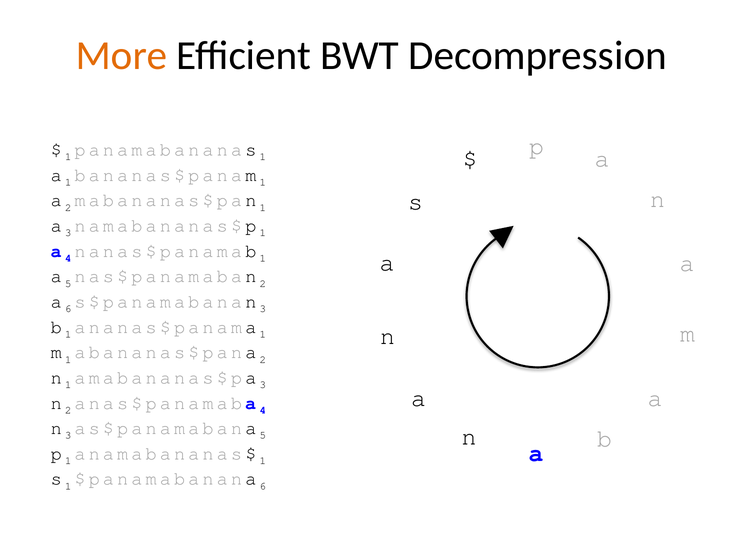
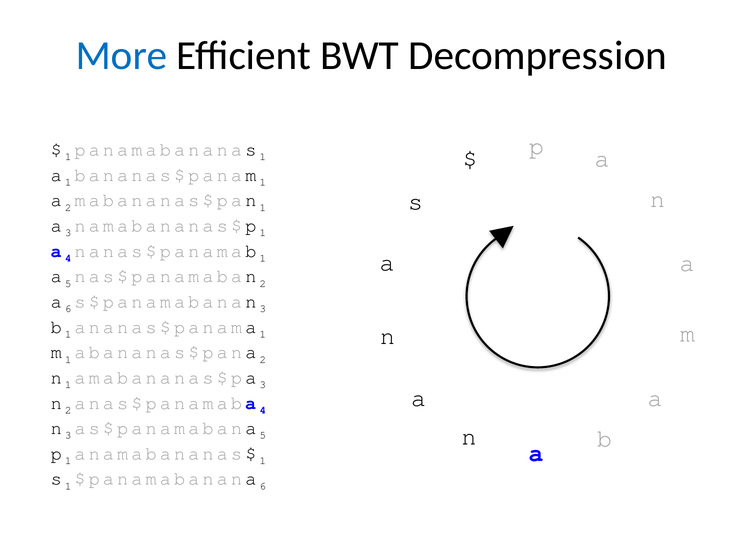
More colour: orange -> blue (122, 56)
